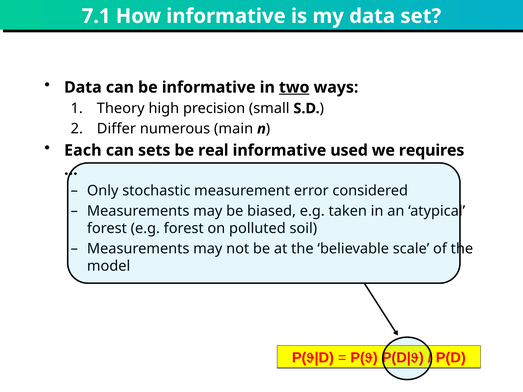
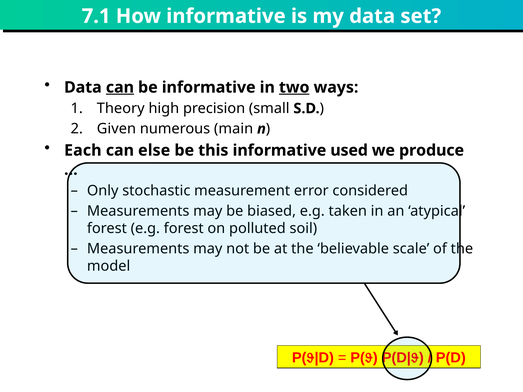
can underline: none -> present (120, 87)
Differ: Differ -> Given (116, 129)
sets: sets -> else (154, 150)
real: real -> this (213, 150)
requires: requires -> produce (432, 150)
